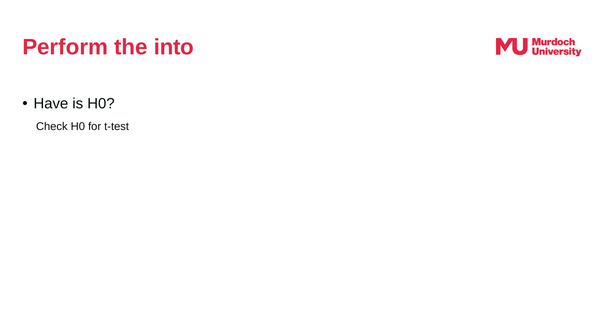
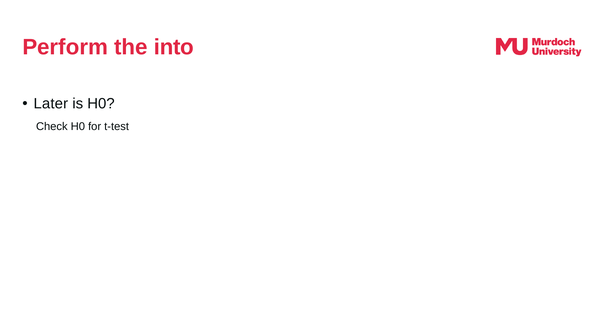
Have: Have -> Later (51, 104)
